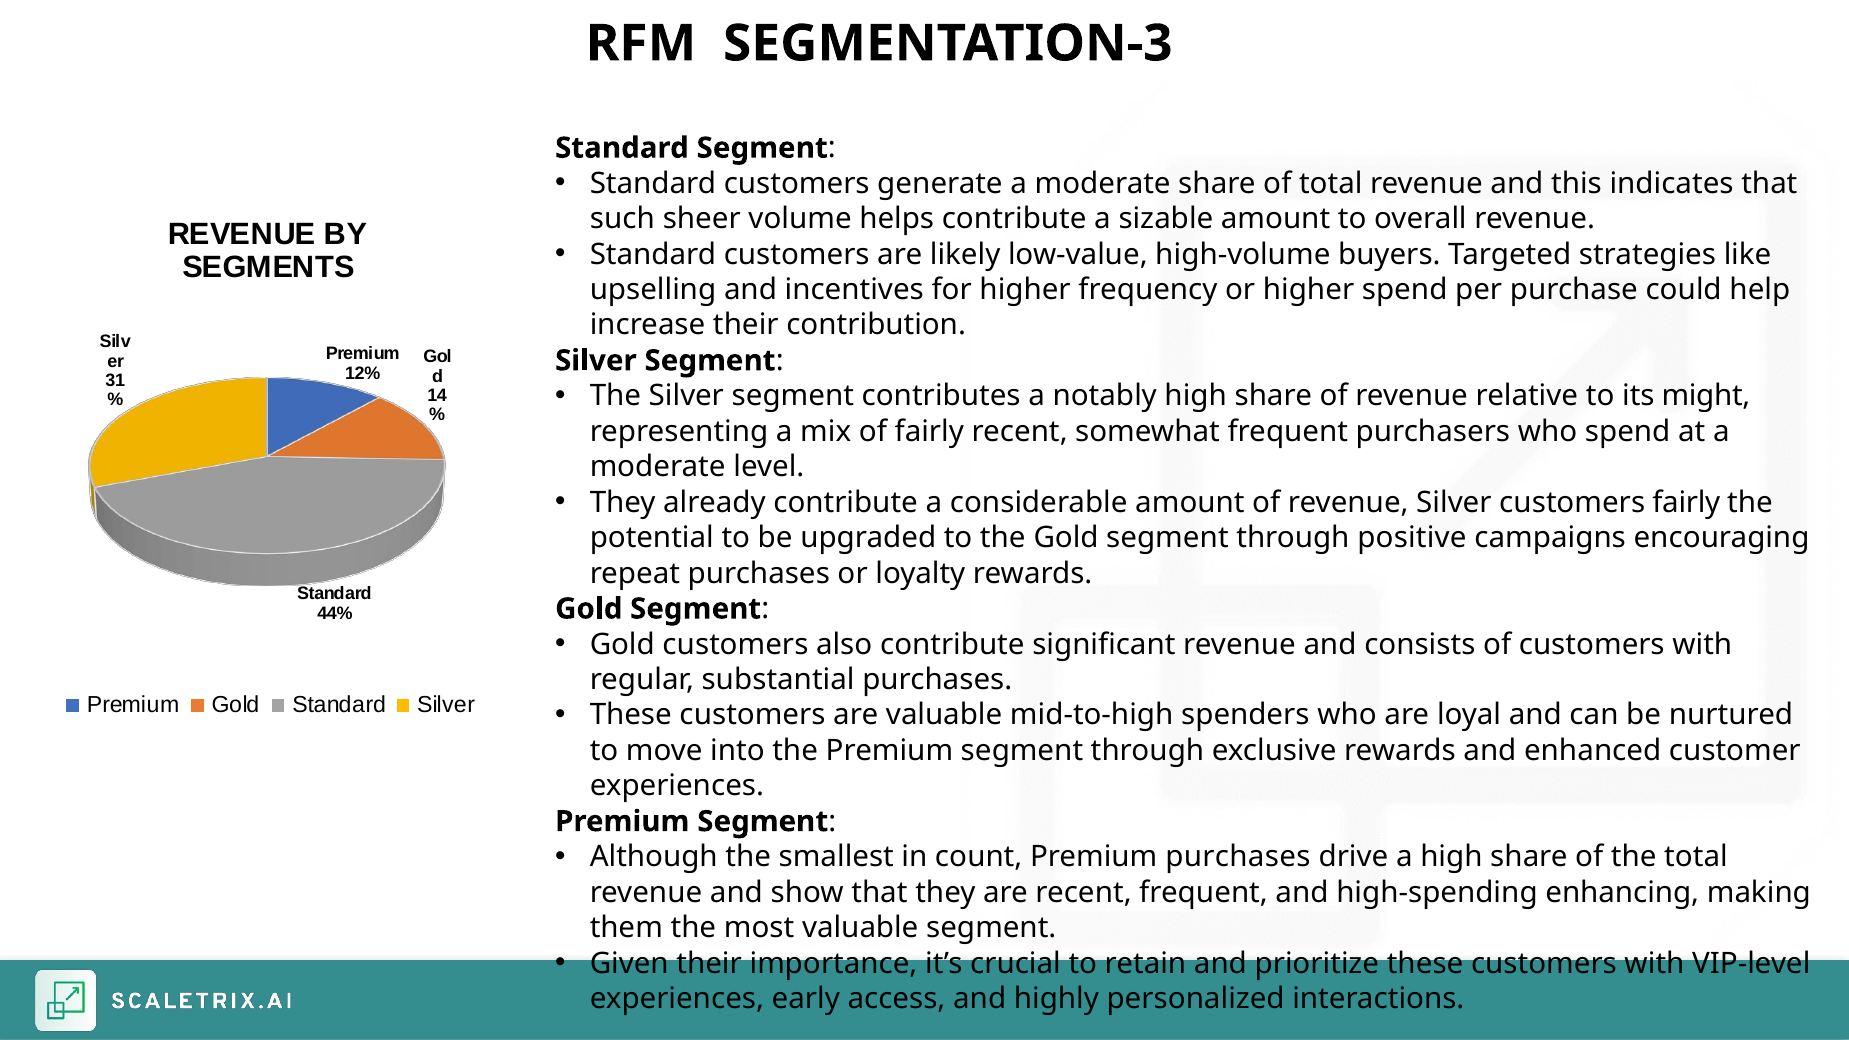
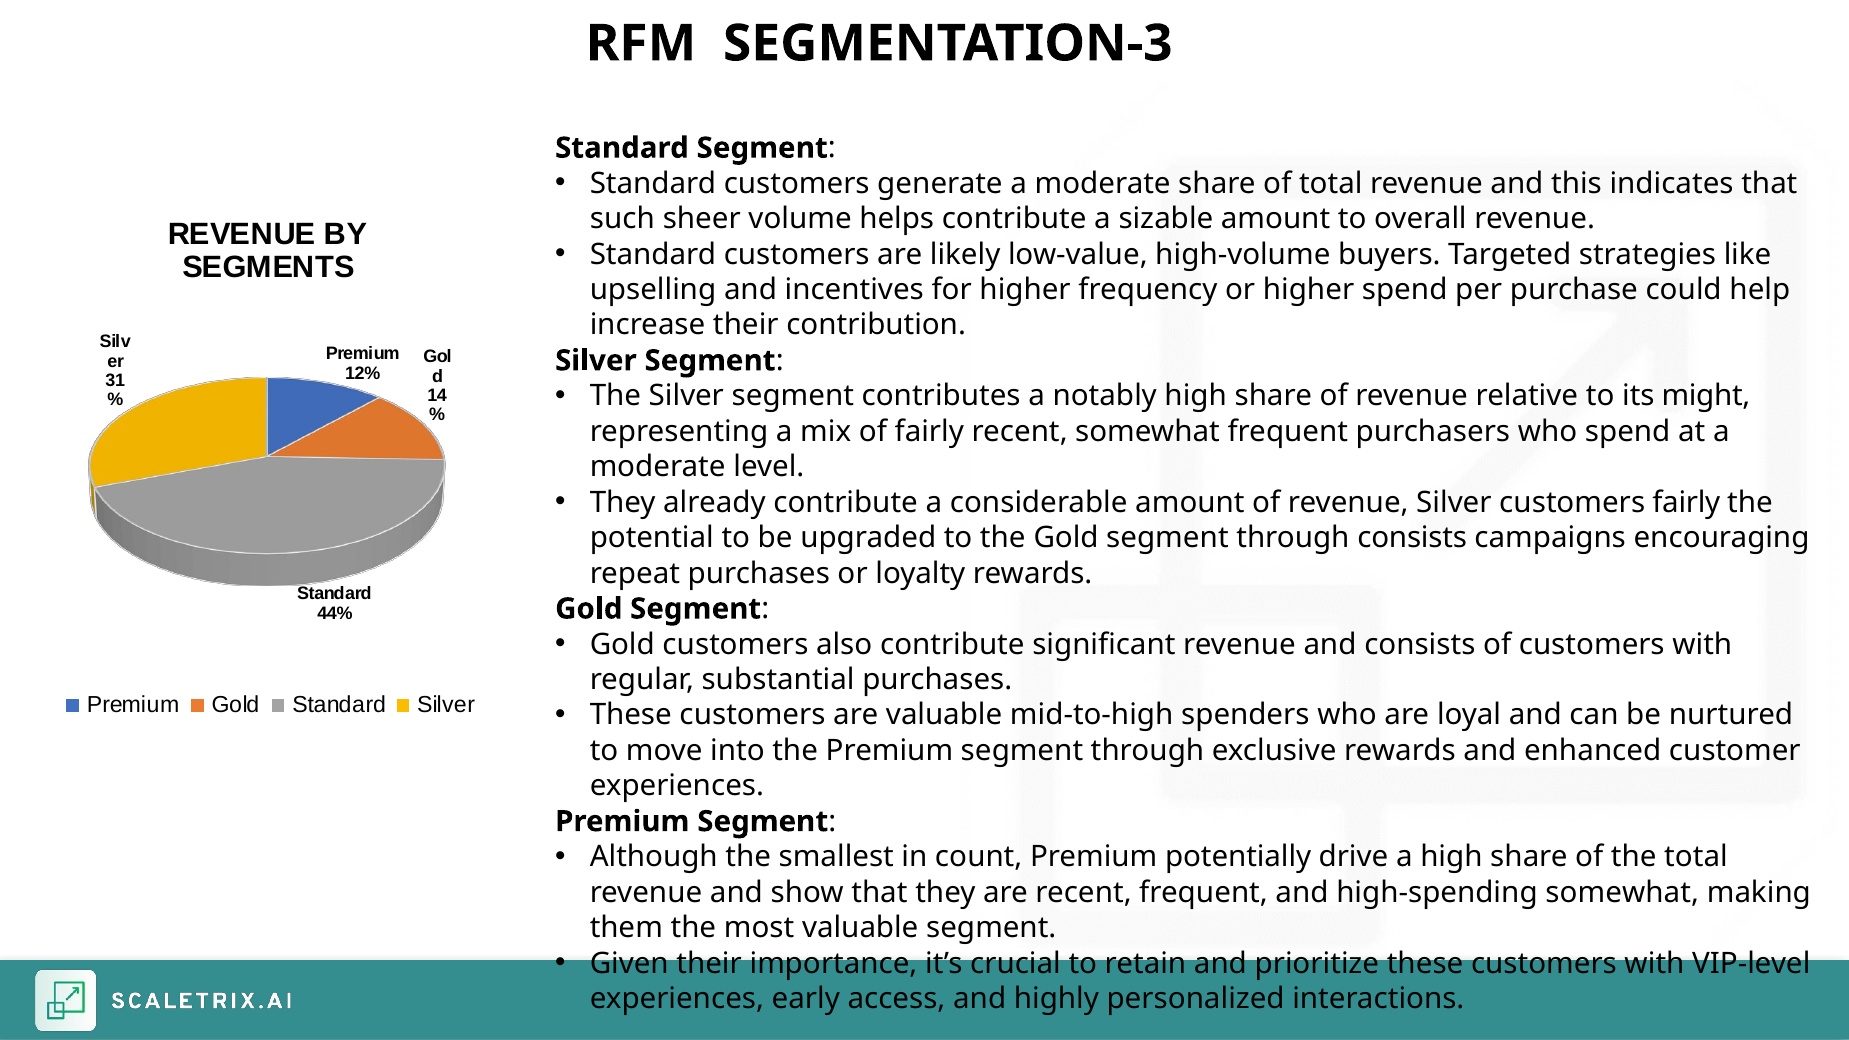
through positive: positive -> consists (1412, 538)
Premium purchases: purchases -> potentially (1238, 857)
high-spending enhancing: enhancing -> somewhat (1622, 892)
